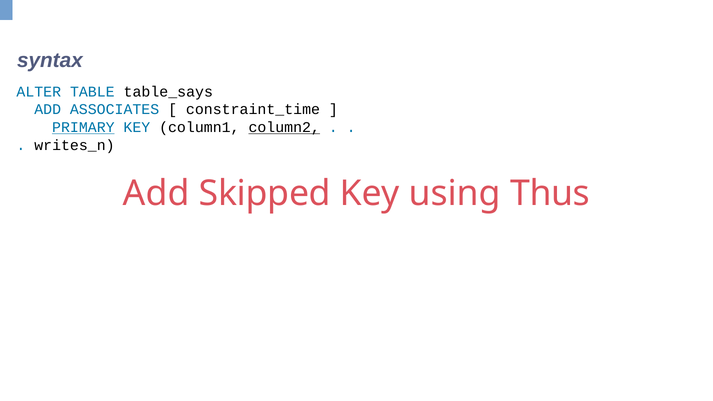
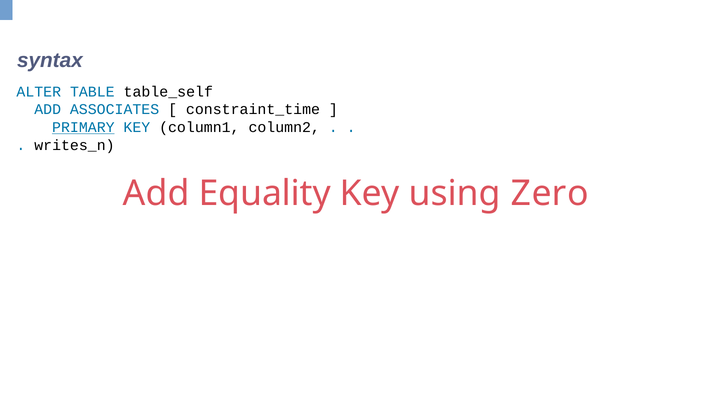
table_says: table_says -> table_self (168, 92)
column2 underline: present -> none (284, 127)
Skipped: Skipped -> Equality (265, 193)
Thus: Thus -> Zero (550, 193)
